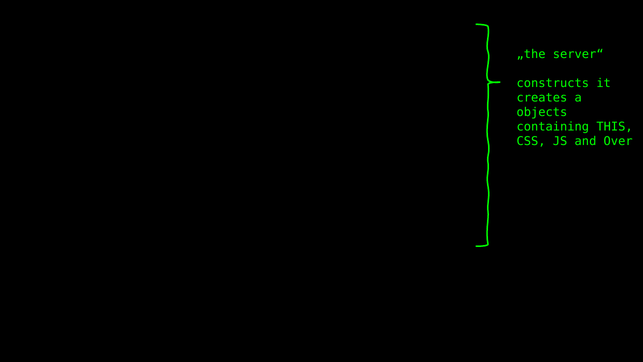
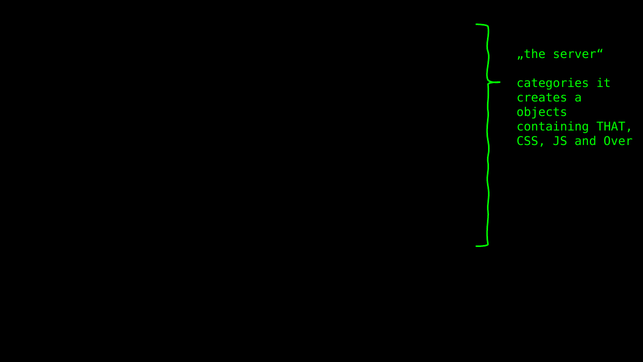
constructs: constructs -> categories (553, 83)
THIS: THIS -> THAT (615, 127)
